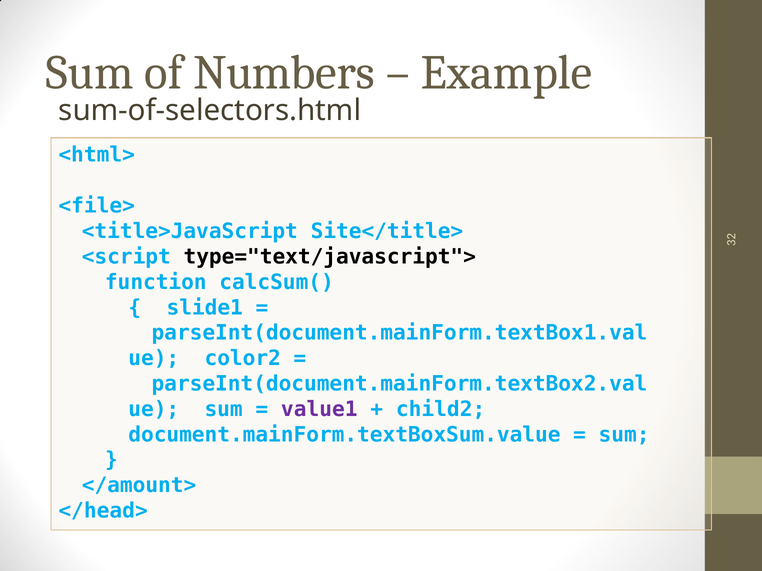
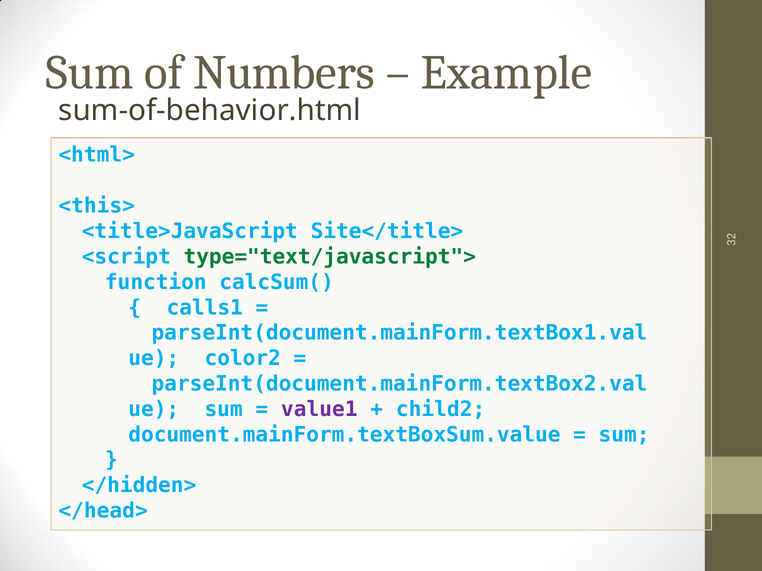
sum-of-selectors.html: sum-of-selectors.html -> sum-of-behavior.html (210, 111)
<file>: <file> -> <this> (97, 206)
type="text/javascript"> colour: black -> green (330, 257)
slide1: slide1 -> calls1 (205, 308)
</amount>: </amount> -> </hidden> (139, 486)
